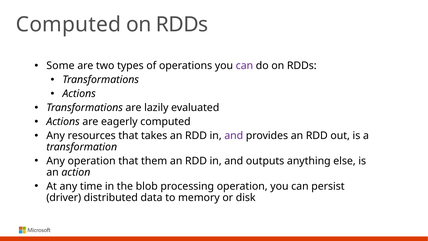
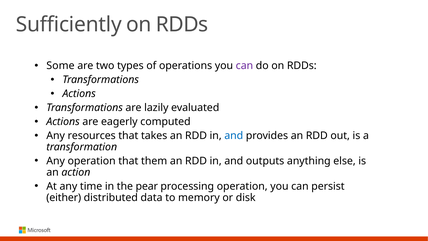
Computed: Computed -> Sufficiently (69, 24)
and colour: purple -> blue (234, 135)
blob: blob -> pear (147, 186)
driver: driver -> either (64, 197)
